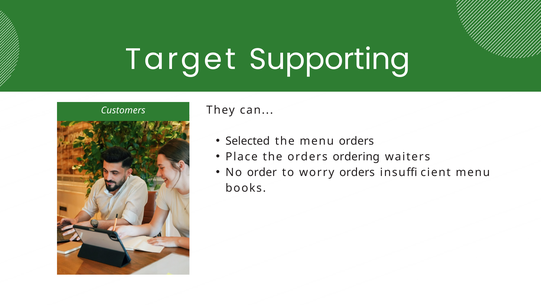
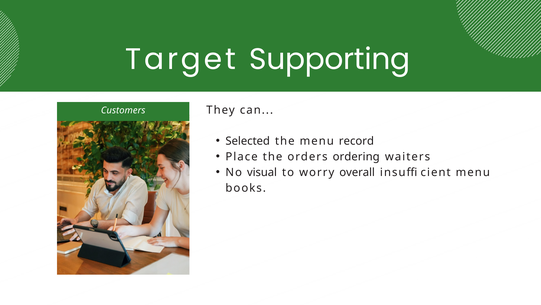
menu orders: orders -> record (356, 141)
order: order -> visual (262, 172)
worry orders: orders -> overall (357, 172)
